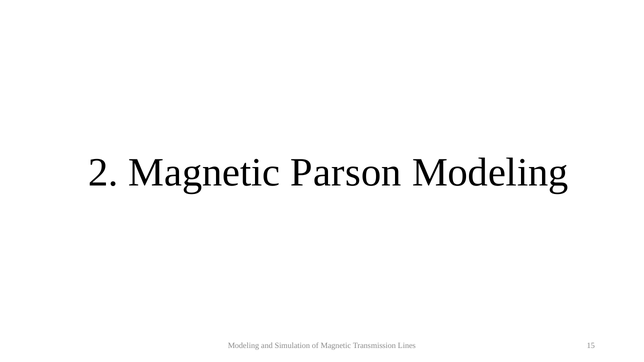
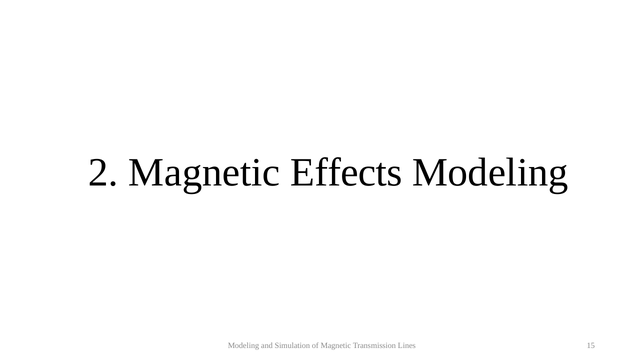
Parson: Parson -> Effects (346, 172)
